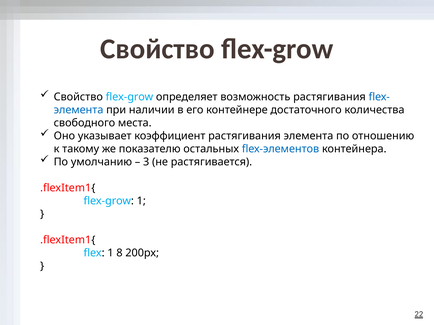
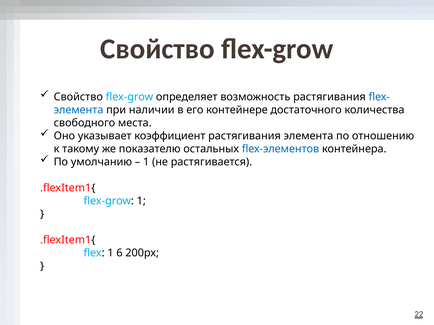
3: 3 -> 1 (146, 162)
8: 8 -> 6 (119, 253)
